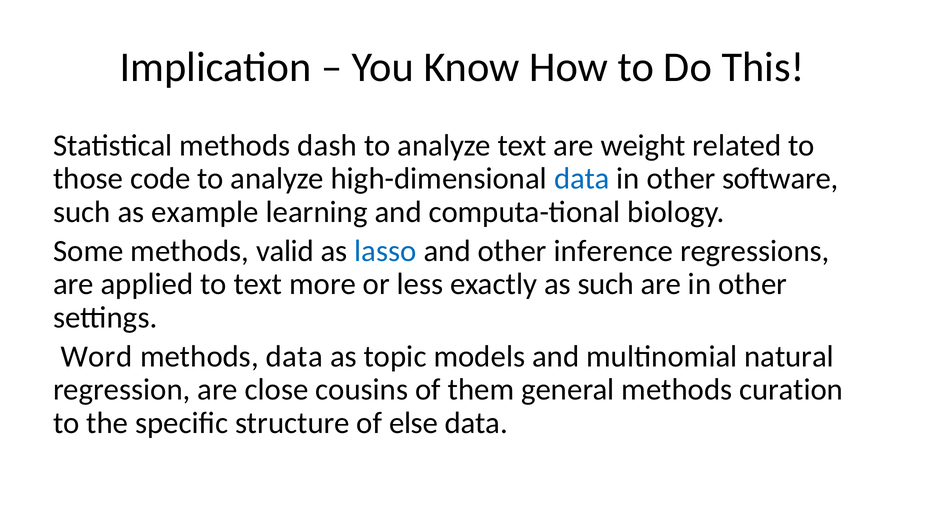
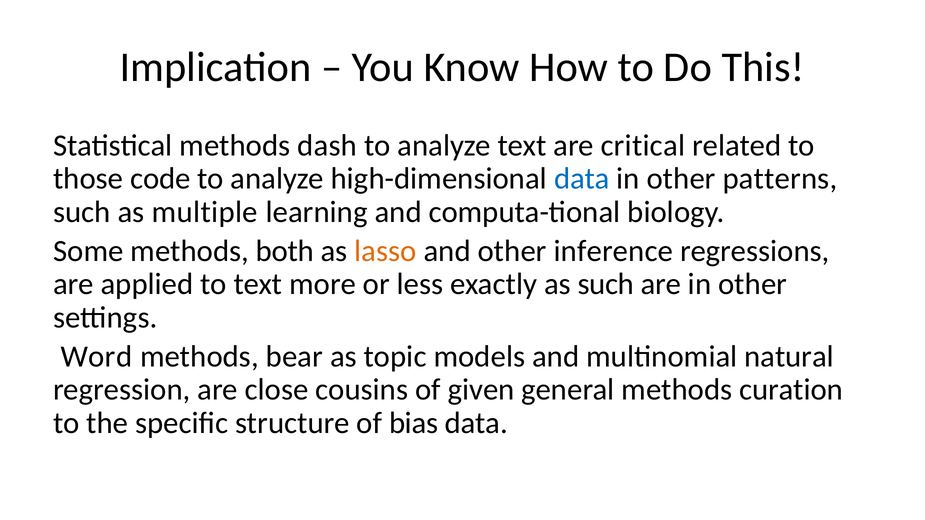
weight: weight -> critical (643, 146)
software: software -> patterns (780, 179)
example: example -> multiple (205, 212)
valid: valid -> both (285, 251)
lasso colour: blue -> orange (385, 251)
methods data: data -> bear (294, 357)
them: them -> given (481, 390)
else: else -> bias (414, 423)
